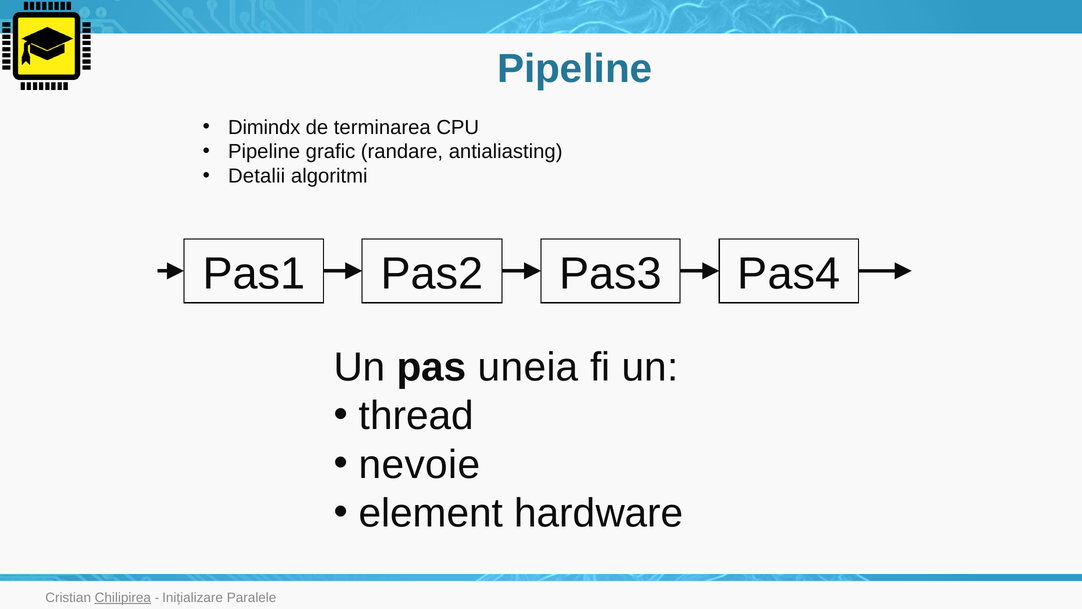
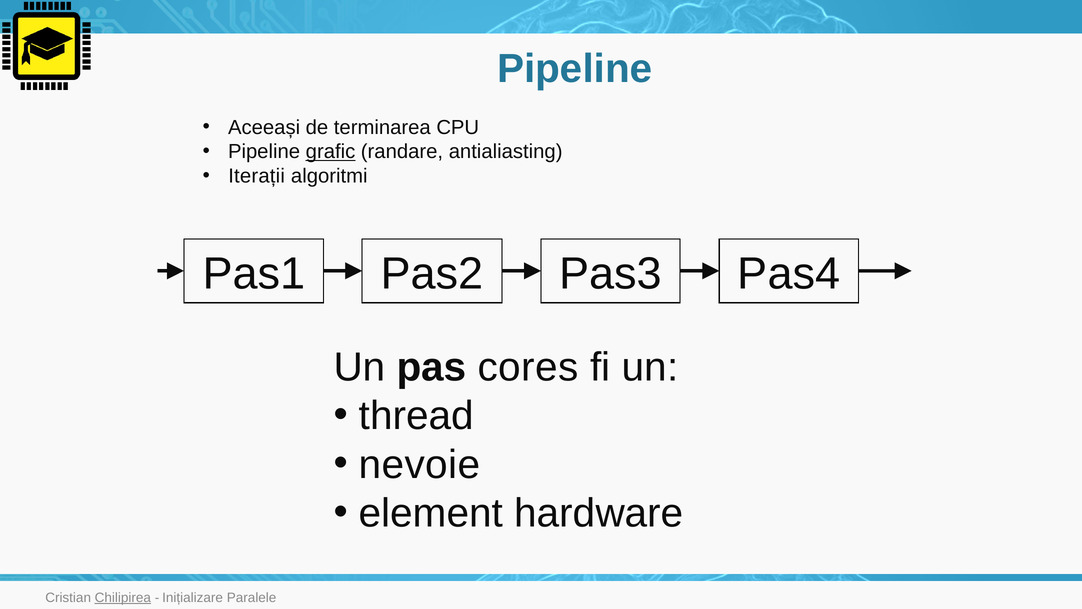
Dimindx: Dimindx -> Aceeași (264, 127)
grafic underline: none -> present (331, 152)
Detalii: Detalii -> Iterații (257, 176)
uneia: uneia -> cores (528, 367)
